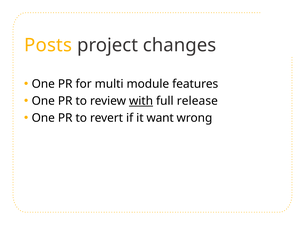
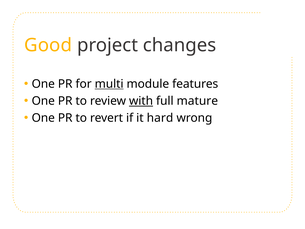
Posts: Posts -> Good (48, 45)
multi underline: none -> present (109, 84)
release: release -> mature (197, 101)
want: want -> hard (160, 118)
